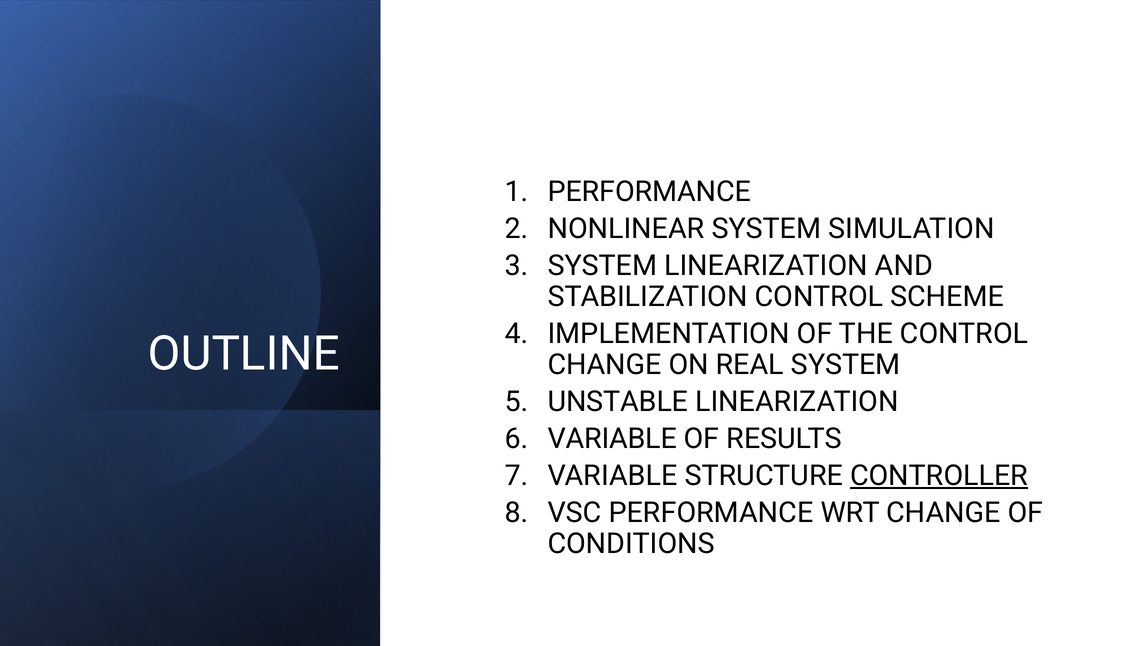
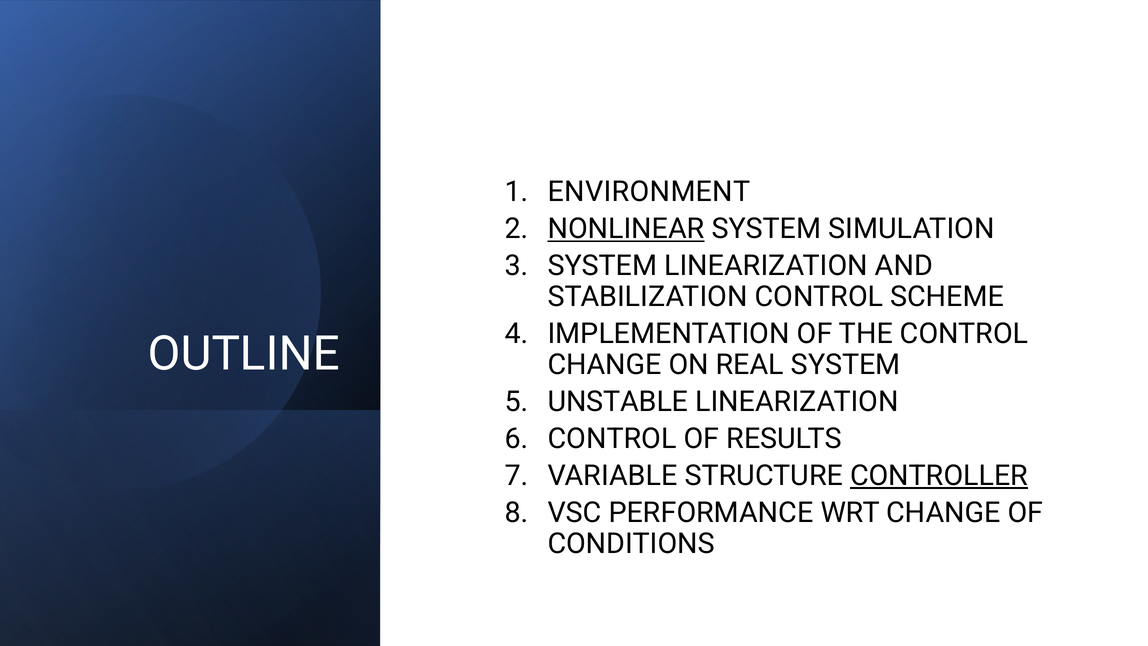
PERFORMANCE: PERFORMANCE -> ENVIRONMENT (649, 192)
NONLINEAR underline: none -> present (626, 229)
VARIABLE: VARIABLE -> CONTROL (612, 439)
